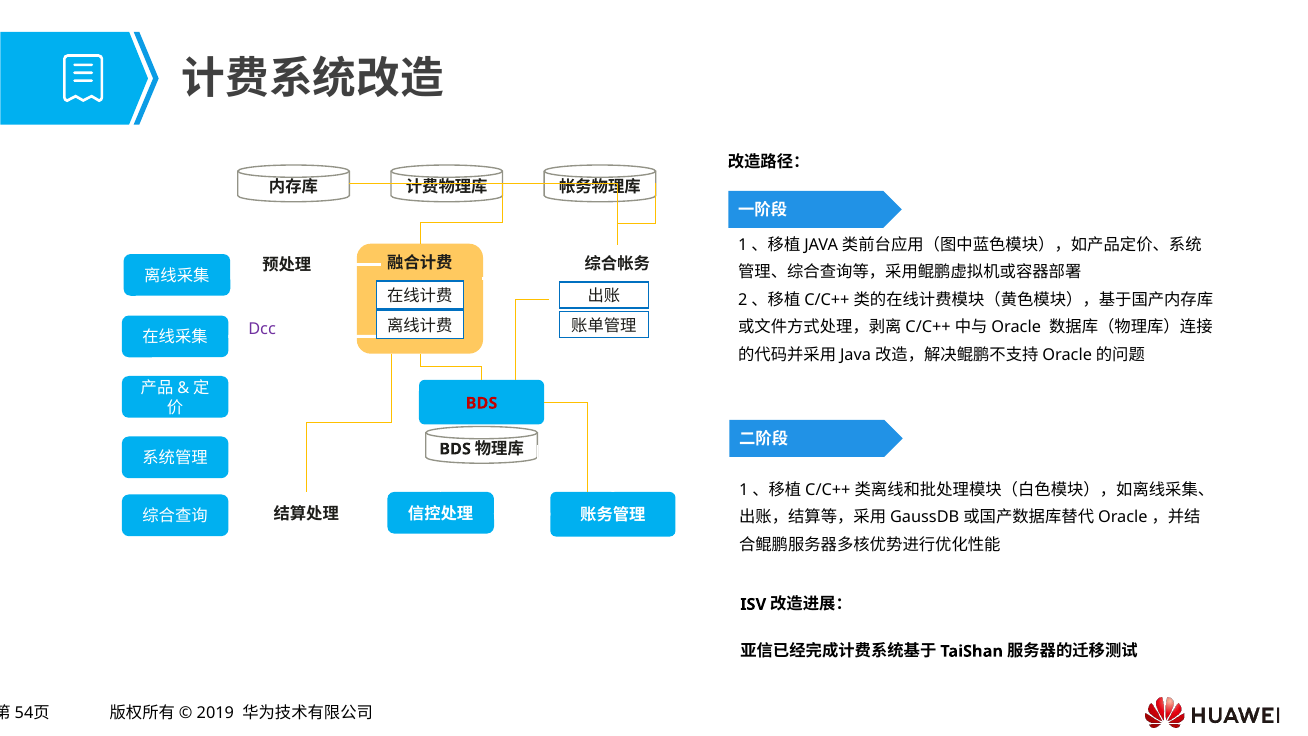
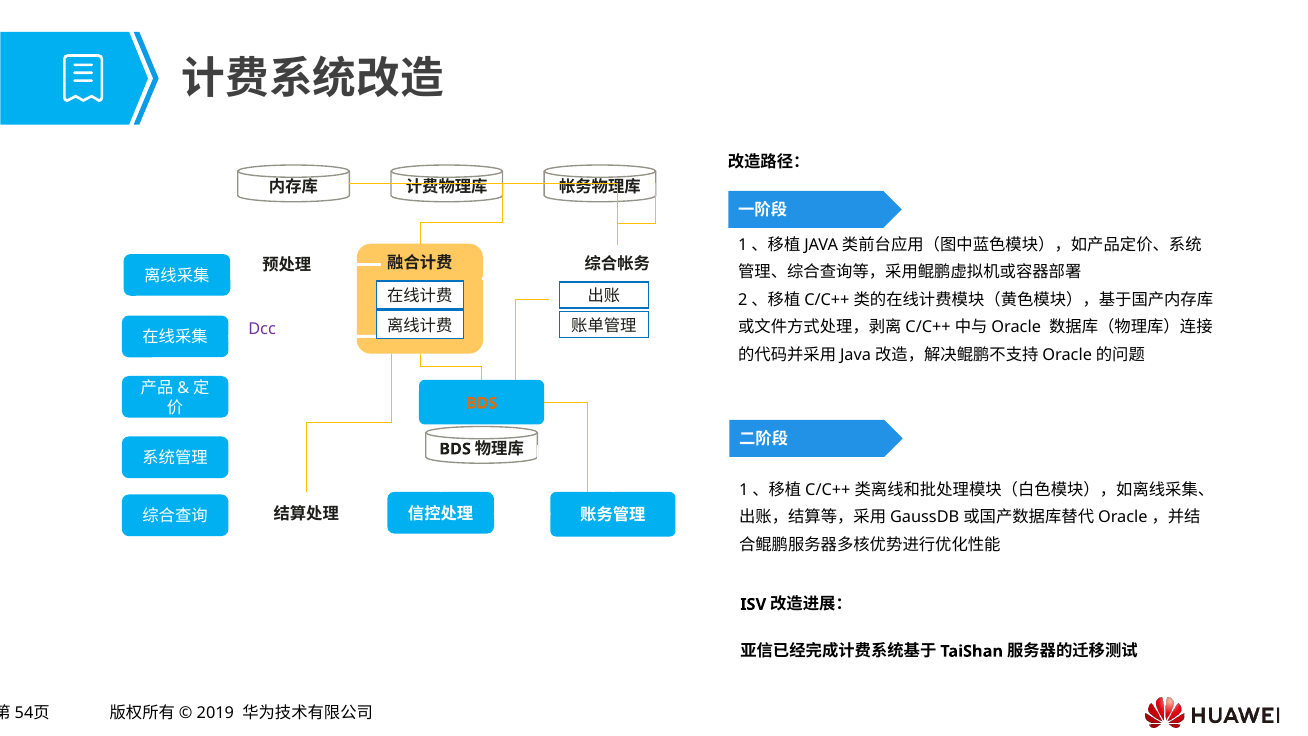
BDS colour: red -> orange (482, 403)
